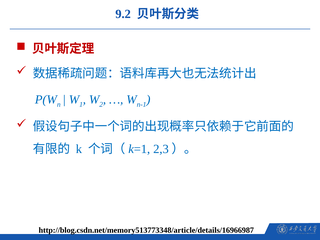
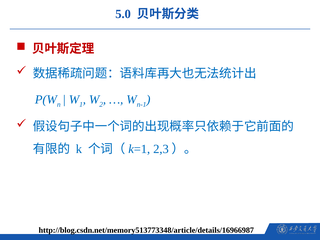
9.2: 9.2 -> 5.0 (123, 14)
